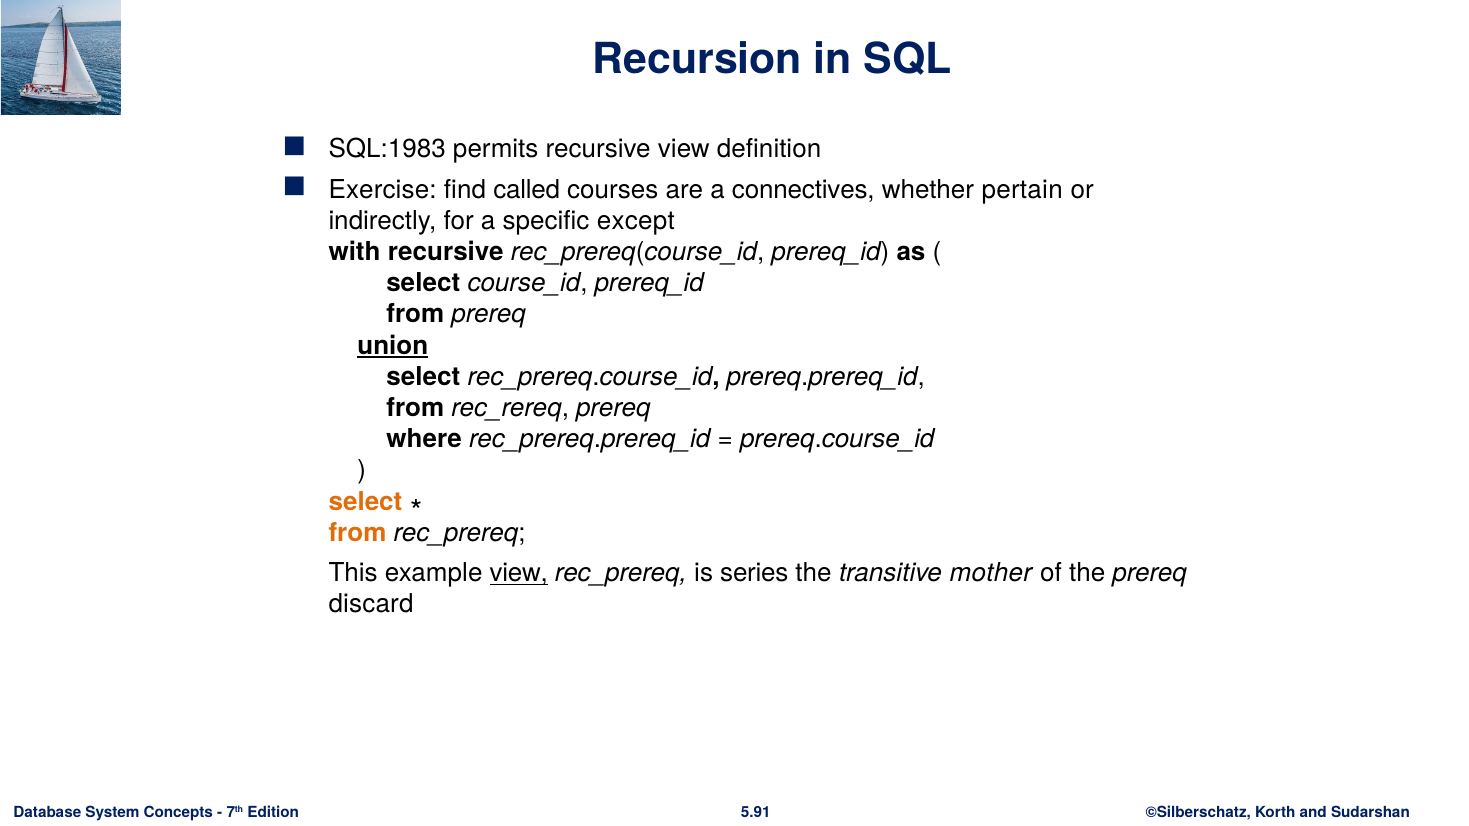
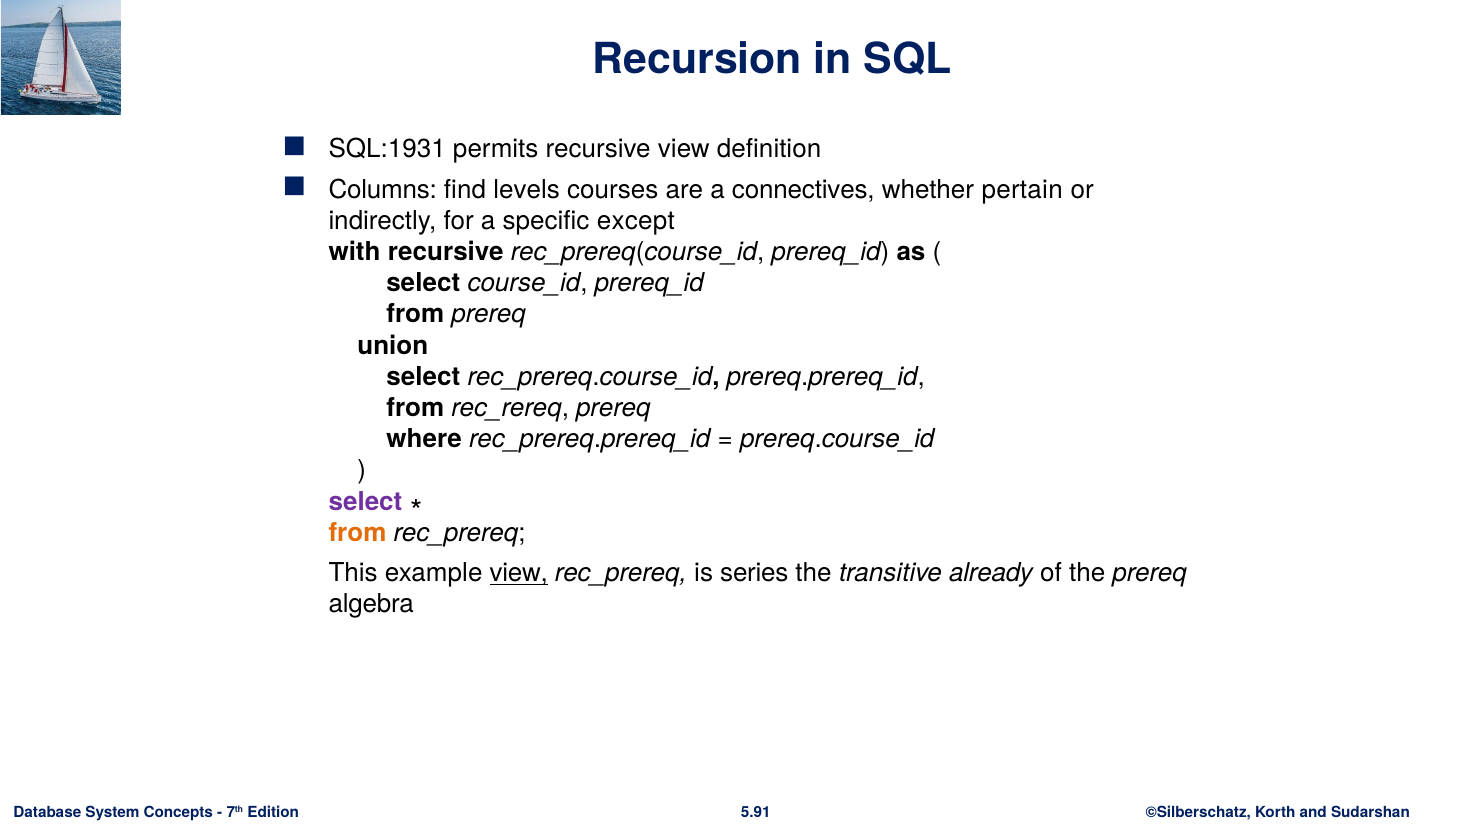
SQL:1983: SQL:1983 -> SQL:1931 (387, 149)
Exercise: Exercise -> Columns (383, 190)
called: called -> levels (527, 190)
union underline: present -> none (393, 346)
select colour: orange -> purple (365, 502)
mother: mother -> already (991, 573)
discard: discard -> algebra (371, 605)
